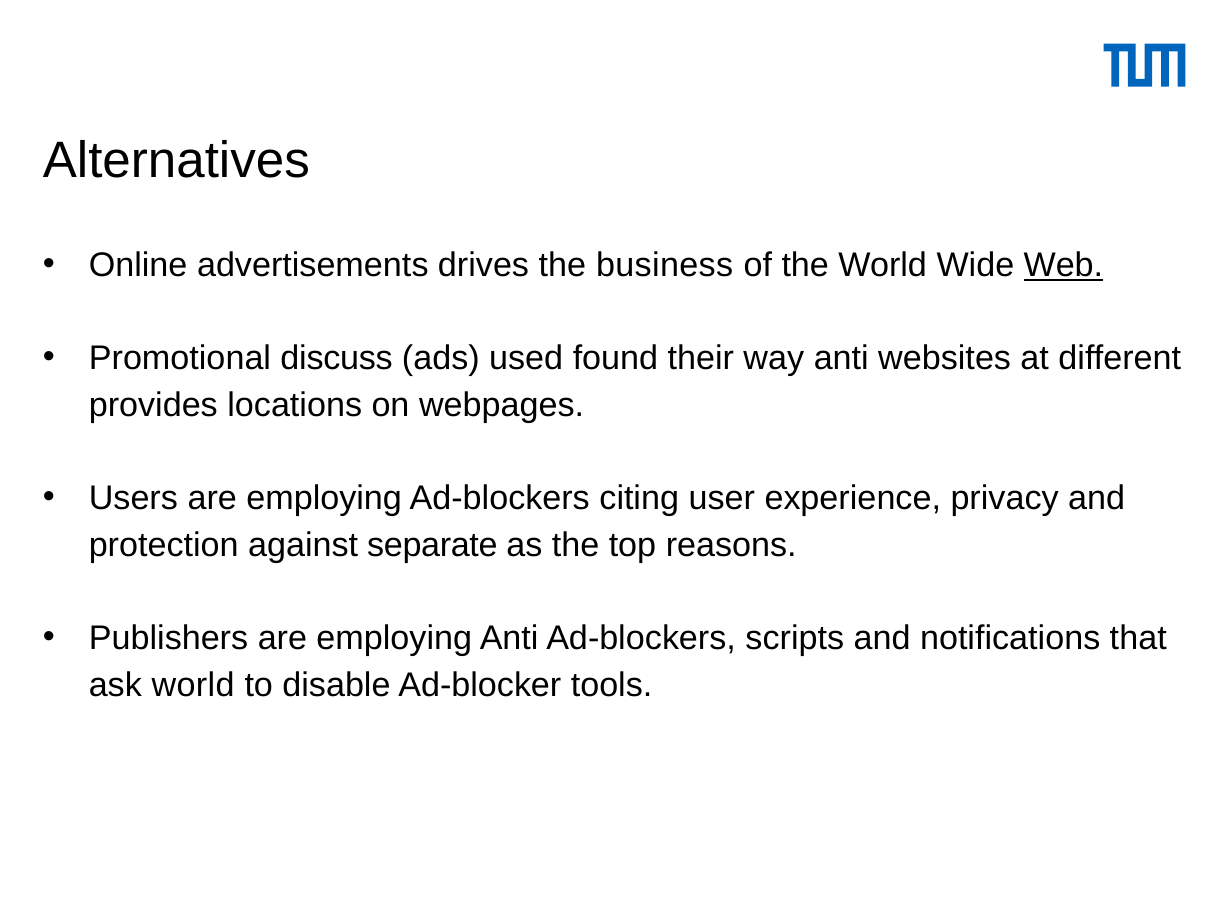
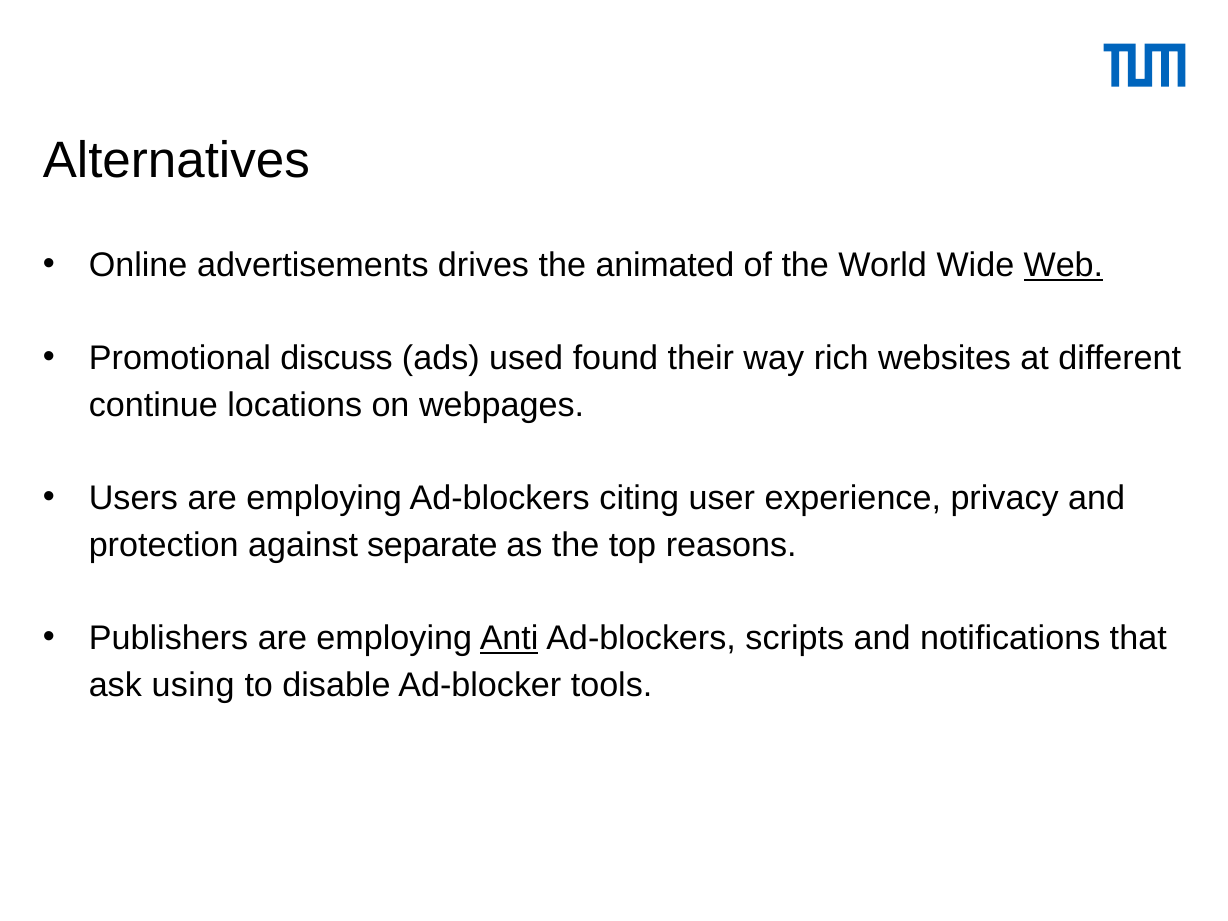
business: business -> animated (665, 265)
way anti: anti -> rich (841, 359)
provides: provides -> continue (153, 405)
Anti underline: none -> present (509, 638)
ask world: world -> using (193, 685)
